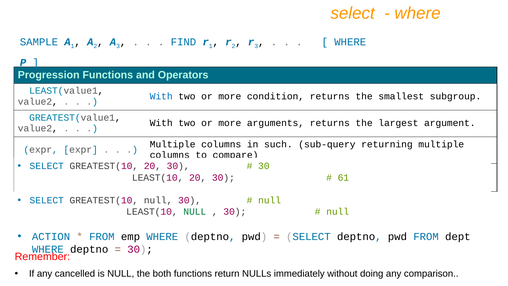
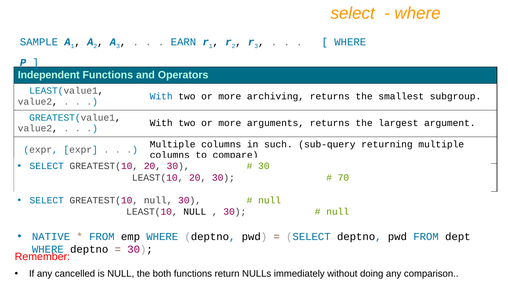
FIND: FIND -> EARN (183, 42)
Progression: Progression -> Independent (49, 75)
condition: condition -> archiving (276, 96)
61: 61 -> 70 (343, 177)
NULL colour: green -> black (195, 212)
ACTION: ACTION -> NATIVE (51, 237)
